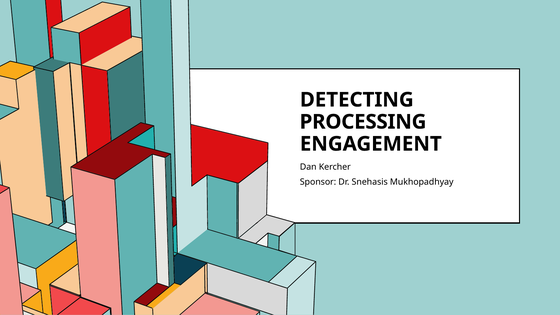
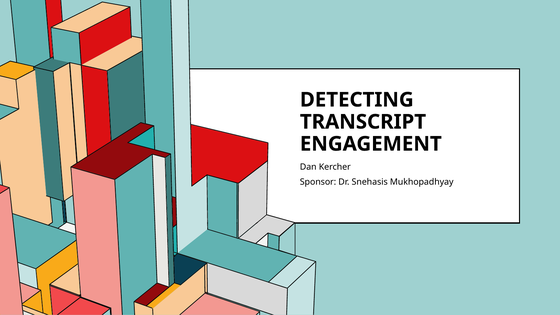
PROCESSING: PROCESSING -> TRANSCRIPT (363, 122)
